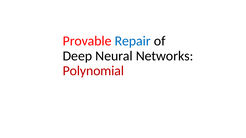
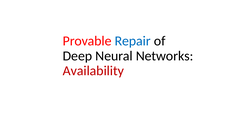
Polynomial: Polynomial -> Availability (93, 71)
